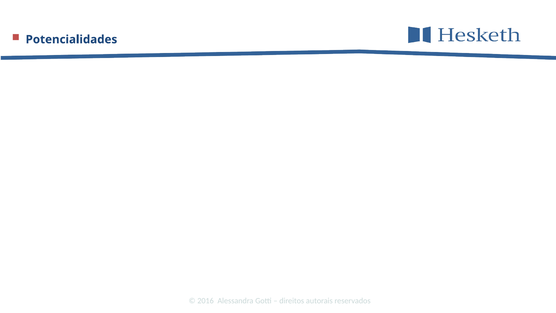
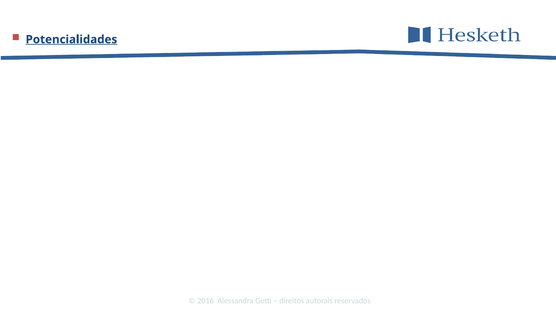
Potencialidades underline: none -> present (71, 39)
